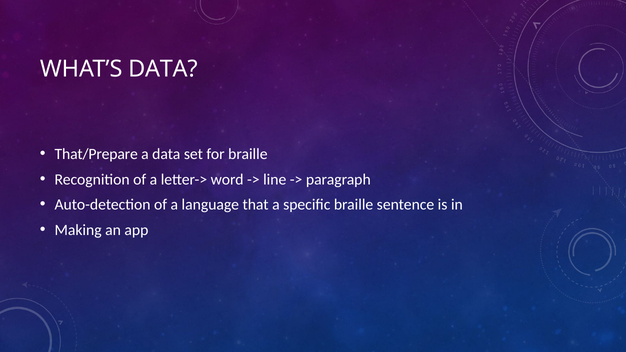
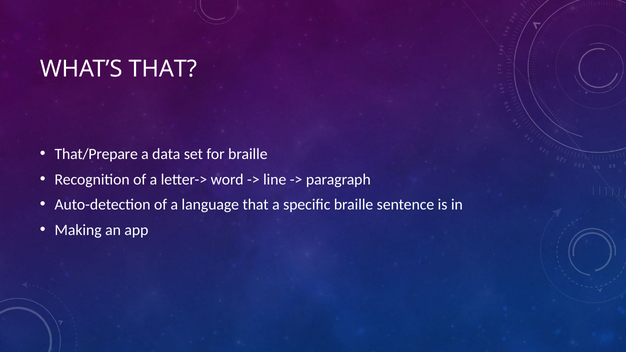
WHAT’S DATA: DATA -> THAT (163, 69)
